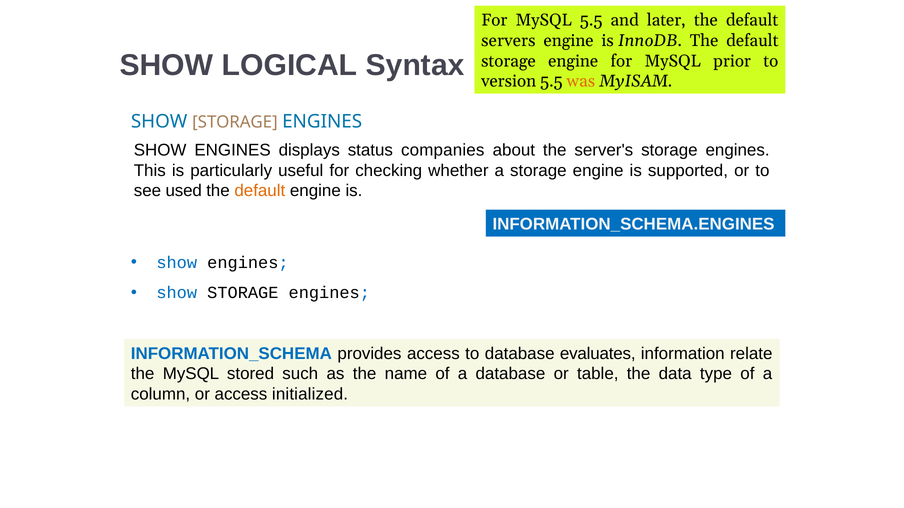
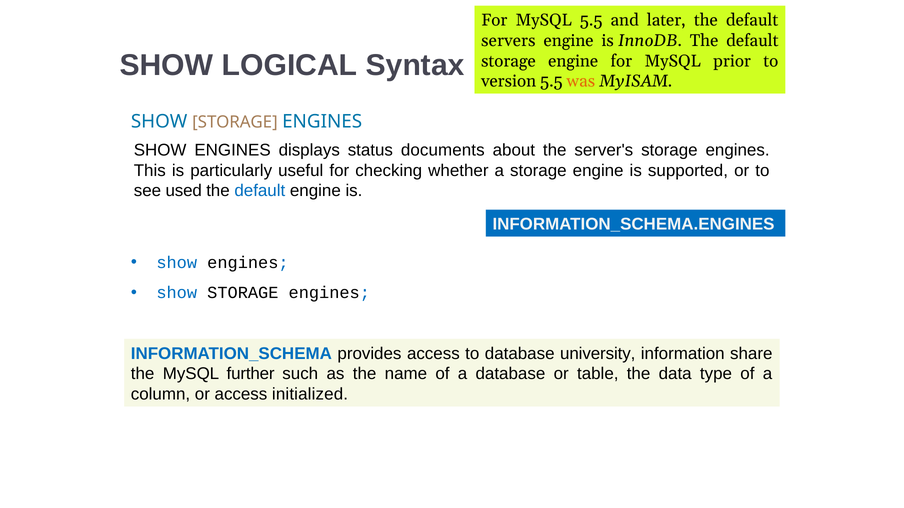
companies: companies -> documents (443, 150)
default colour: orange -> blue (260, 191)
evaluates: evaluates -> university (598, 354)
relate: relate -> share (751, 354)
stored: stored -> further (251, 374)
